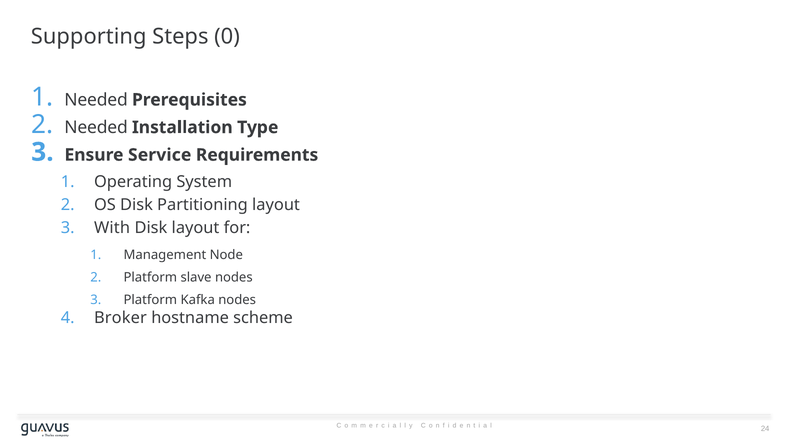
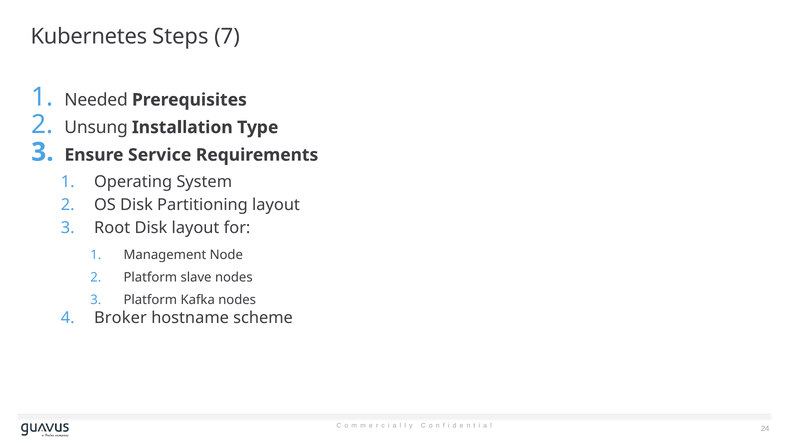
Supporting: Supporting -> Kubernetes (89, 37)
0: 0 -> 7 (227, 37)
Needed: Needed -> Unsung (96, 127)
With: With -> Root (112, 228)
